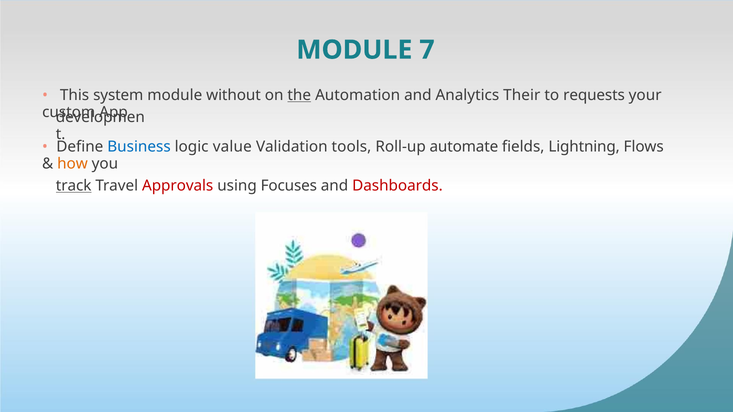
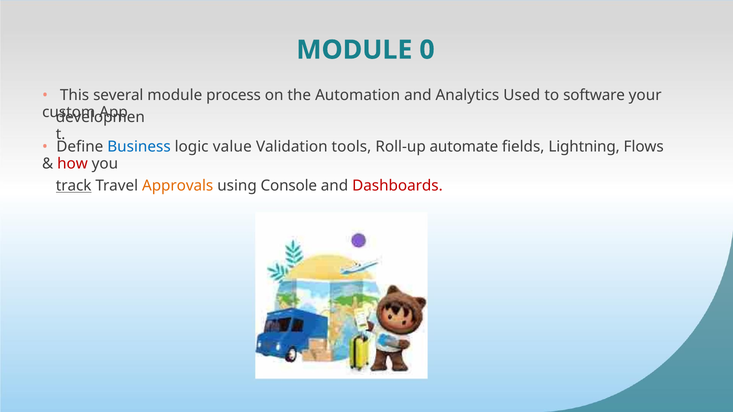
7: 7 -> 0 (427, 50)
system: system -> several (118, 95)
without: without -> process (234, 95)
the underline: present -> none (299, 95)
Their: Their -> Used (522, 95)
requests: requests -> software (594, 95)
how colour: orange -> red (73, 164)
Approvals colour: red -> orange (178, 186)
Focuses: Focuses -> Console (289, 186)
